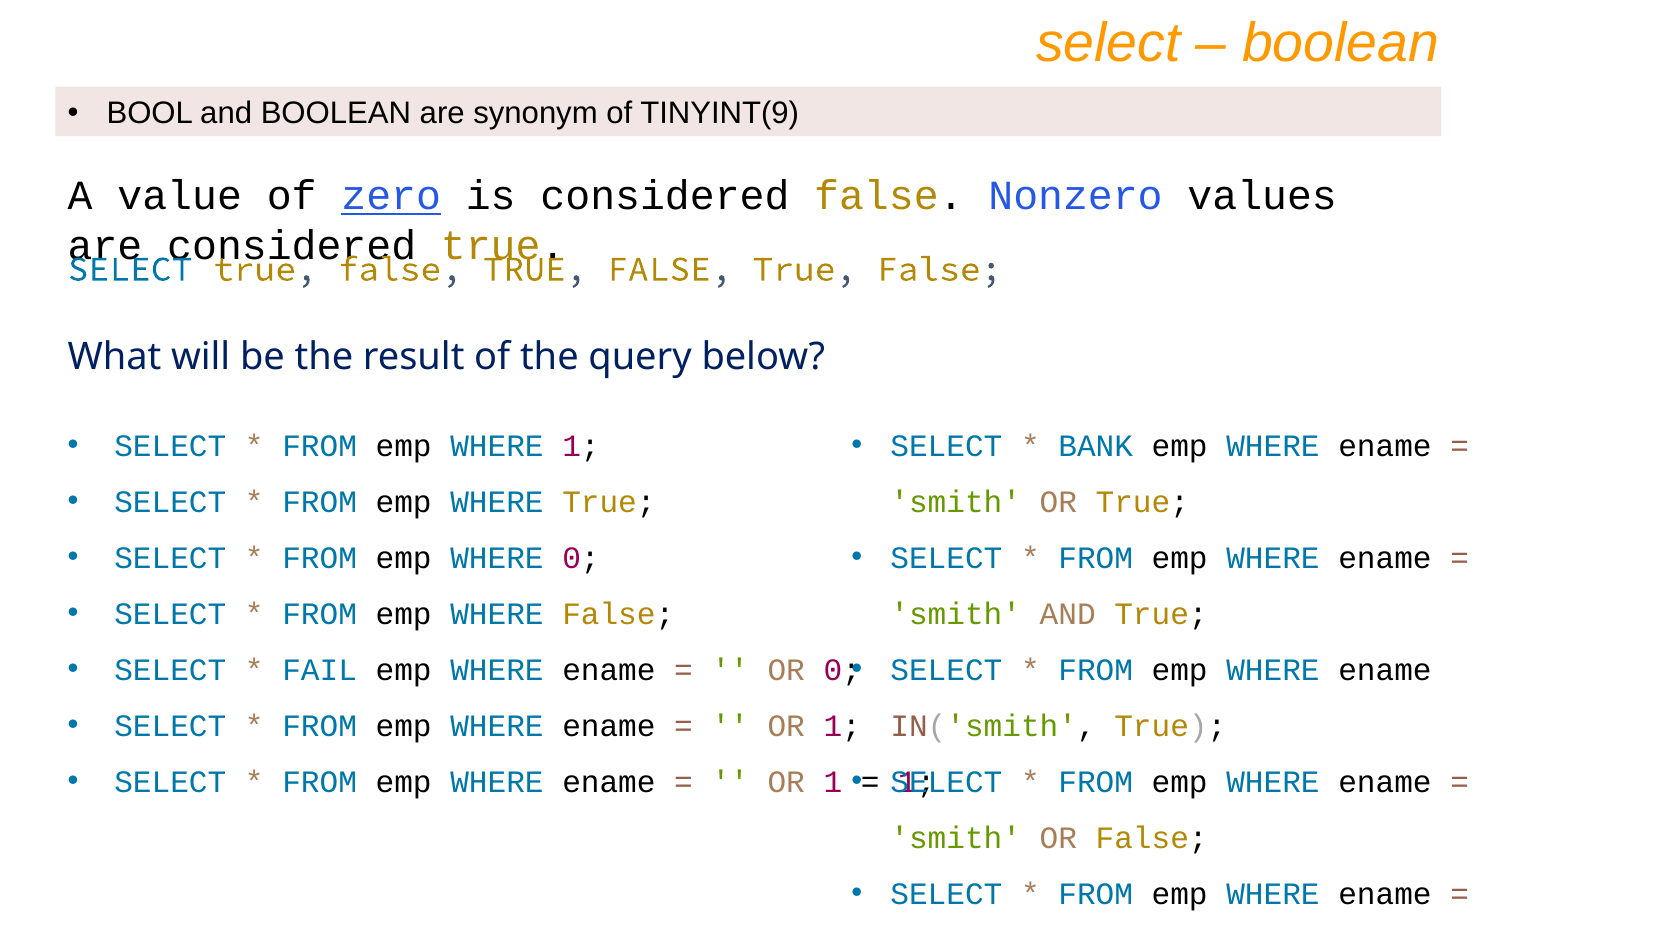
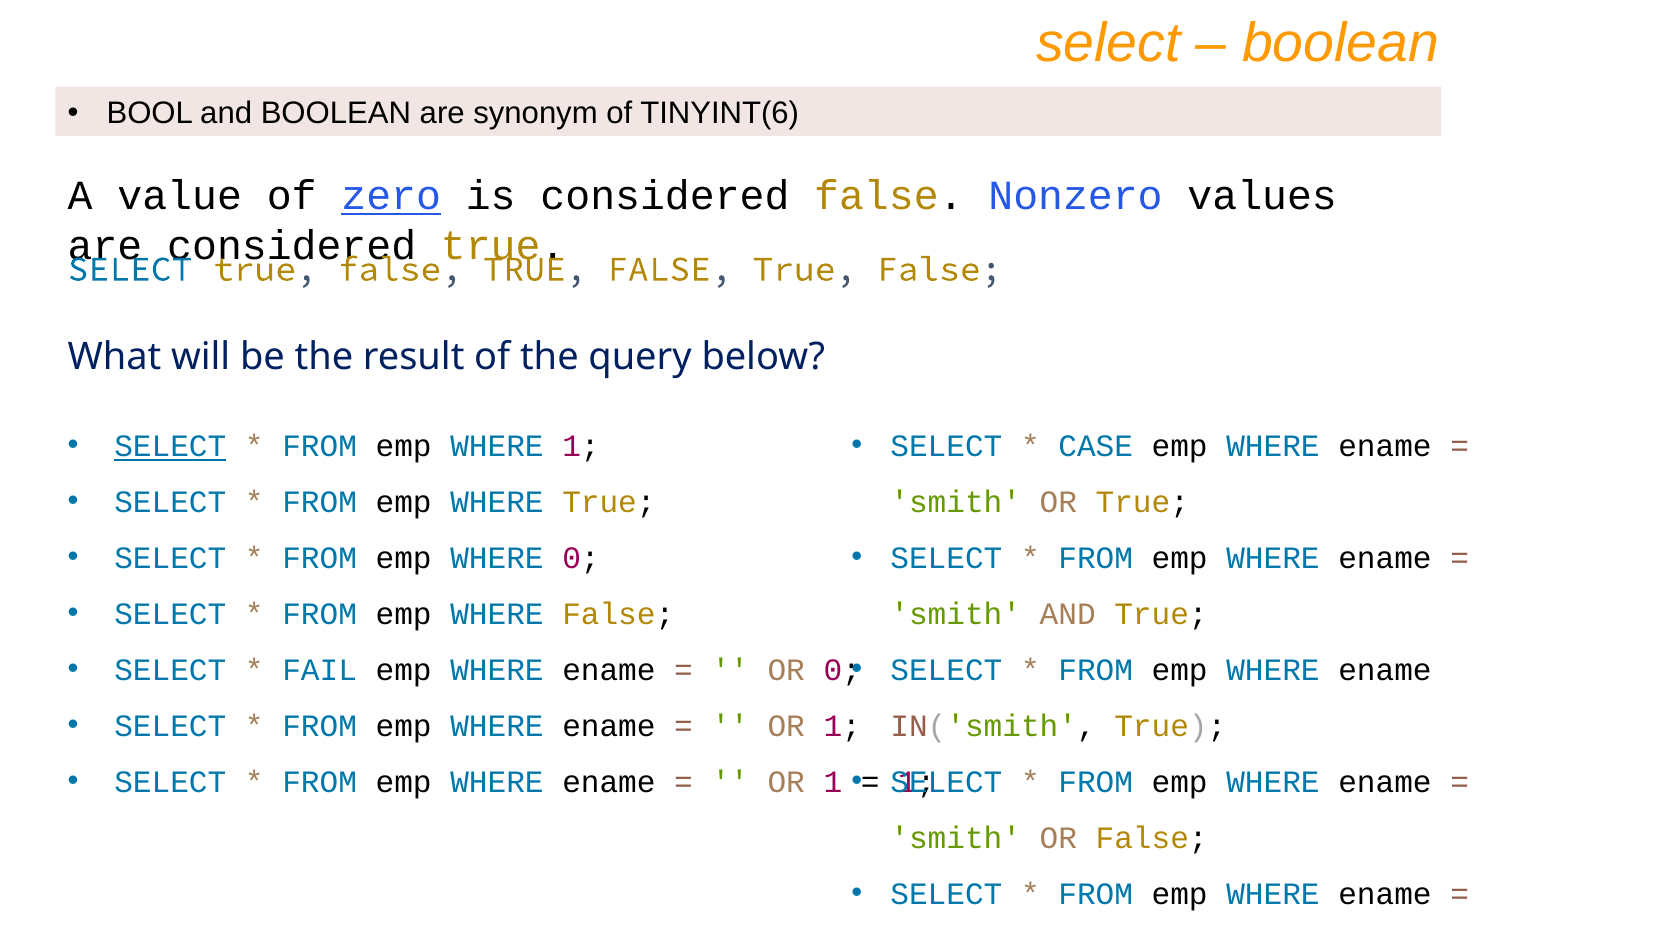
TINYINT(9: TINYINT(9 -> TINYINT(6 (720, 114)
SELECT underline: none -> present (170, 446)
BANK: BANK -> CASE (1096, 446)
